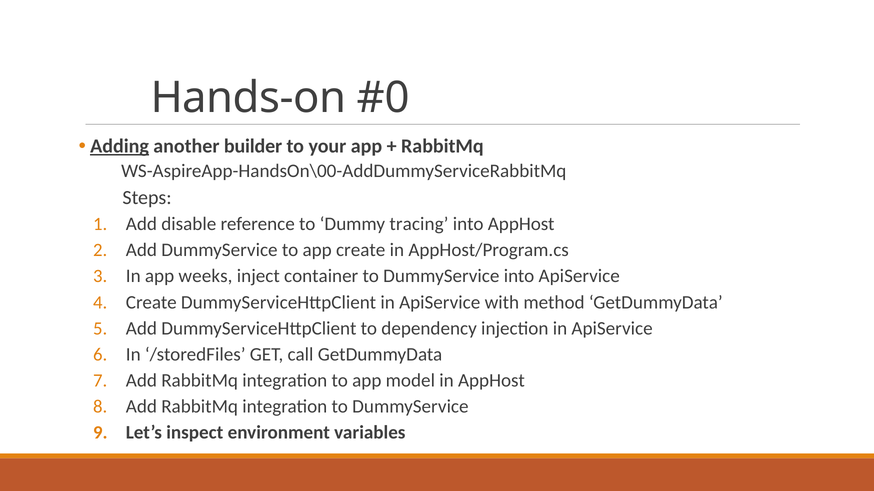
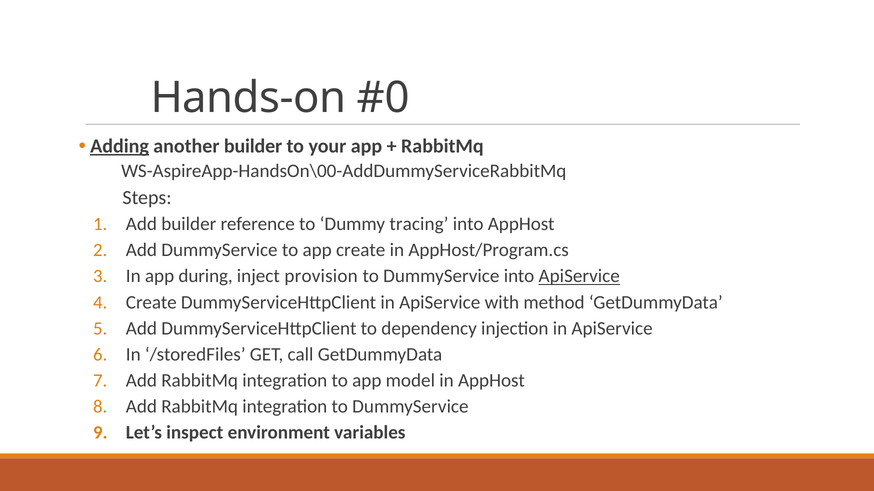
Add disable: disable -> builder (189, 224)
weeks: weeks -> during (206, 277)
container: container -> provision (321, 277)
ApiService underline: none -> present (579, 277)
